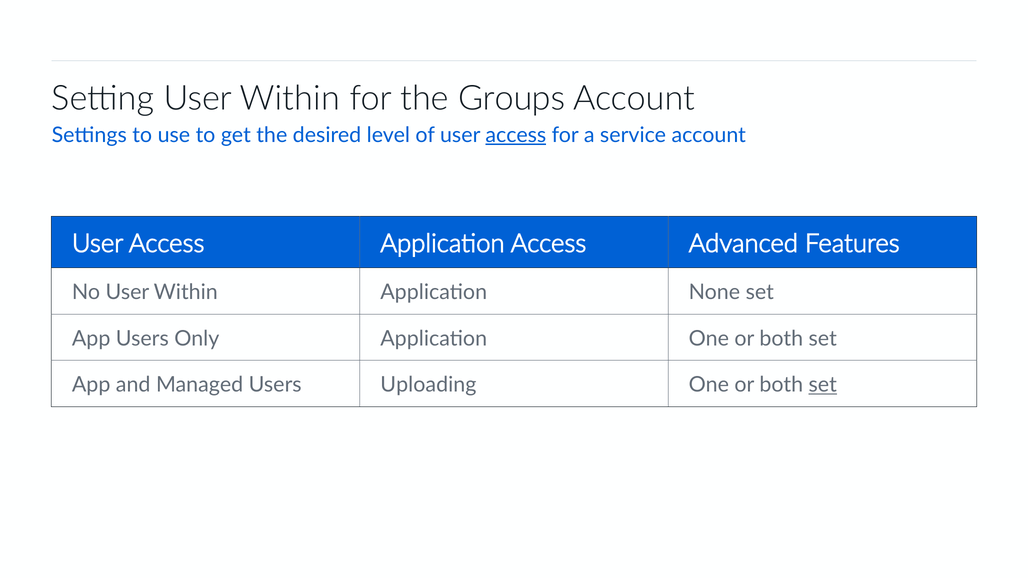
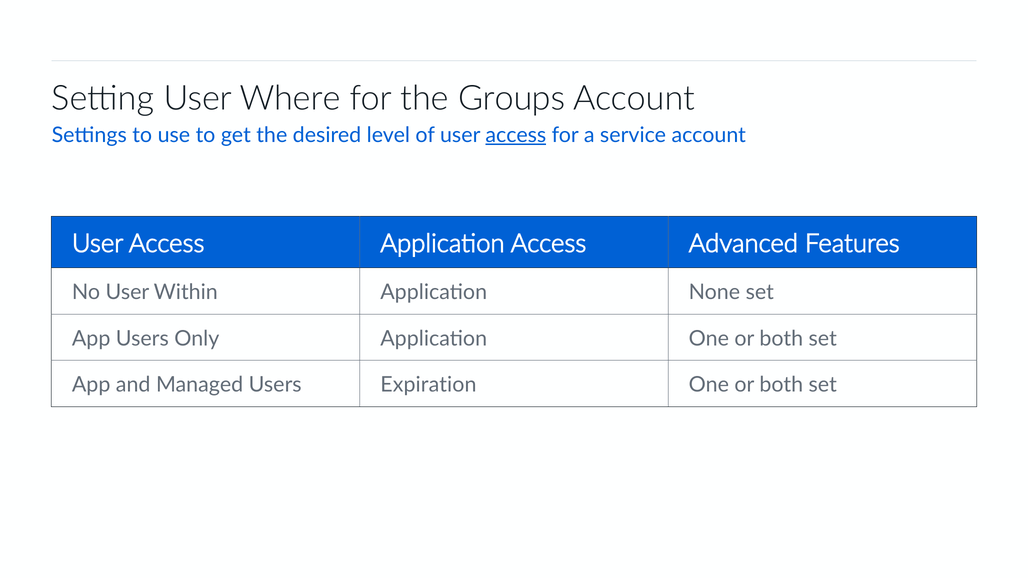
Setting User Within: Within -> Where (290, 99)
Uploading: Uploading -> Expiration (428, 385)
set underline: present -> none (823, 385)
